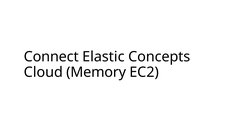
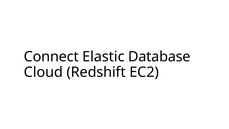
Concepts: Concepts -> Database (159, 57)
Memory: Memory -> Redshift (96, 72)
